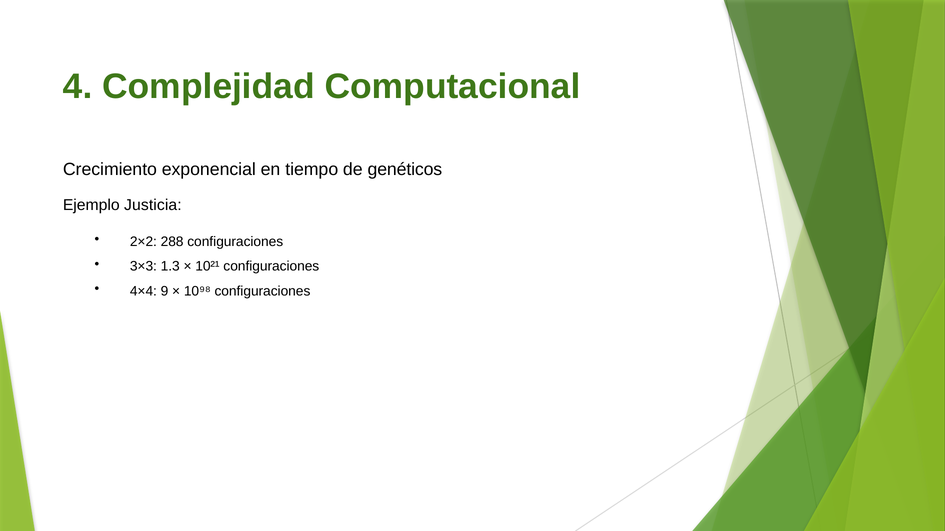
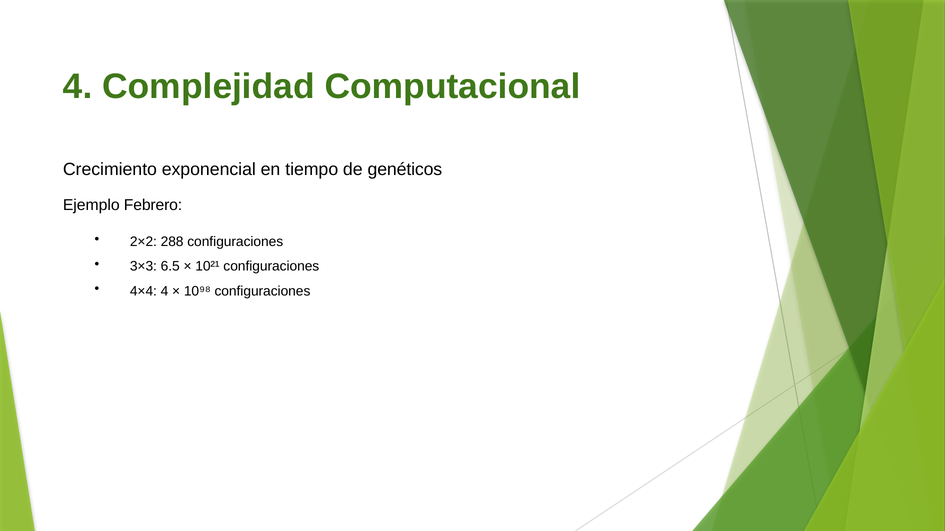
Justicia: Justicia -> Febrero (153, 205)
1.3: 1.3 -> 6.5 (170, 267)
4×4 9: 9 -> 4 (164, 292)
